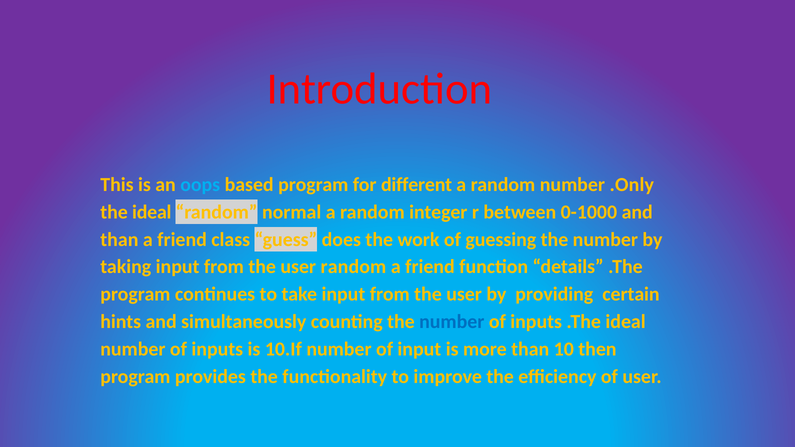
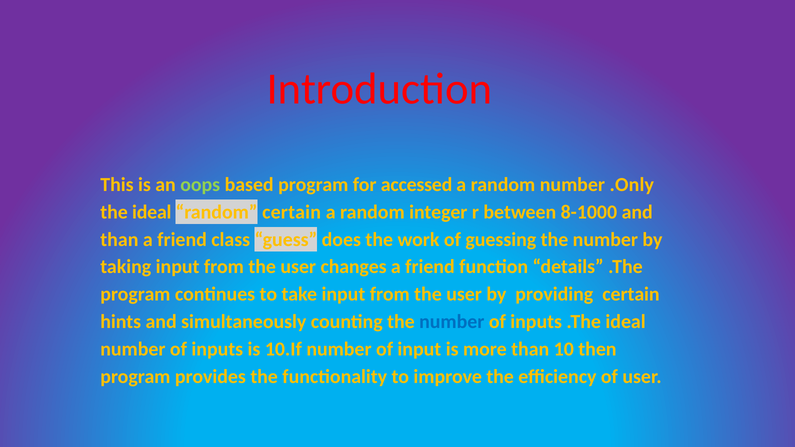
oops colour: light blue -> light green (200, 185)
different: different -> accessed (417, 185)
random normal: normal -> certain (292, 212)
0-1000: 0-1000 -> 8-1000 (589, 212)
user random: random -> changes (354, 267)
